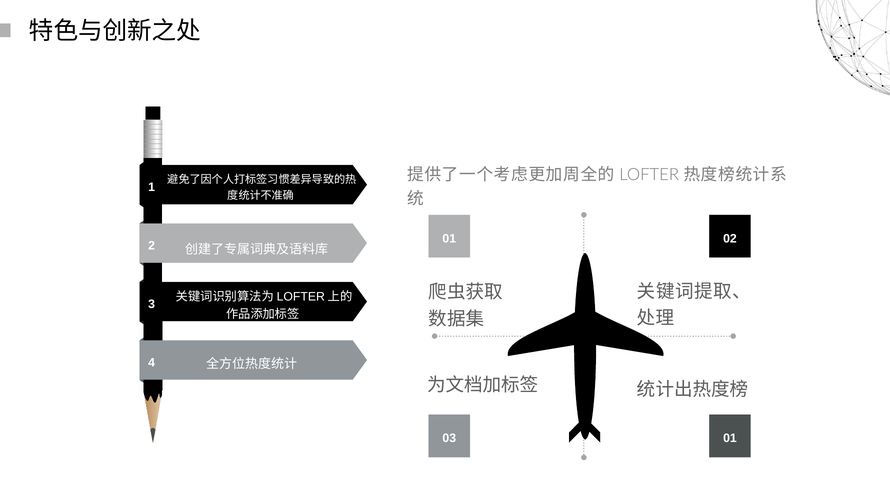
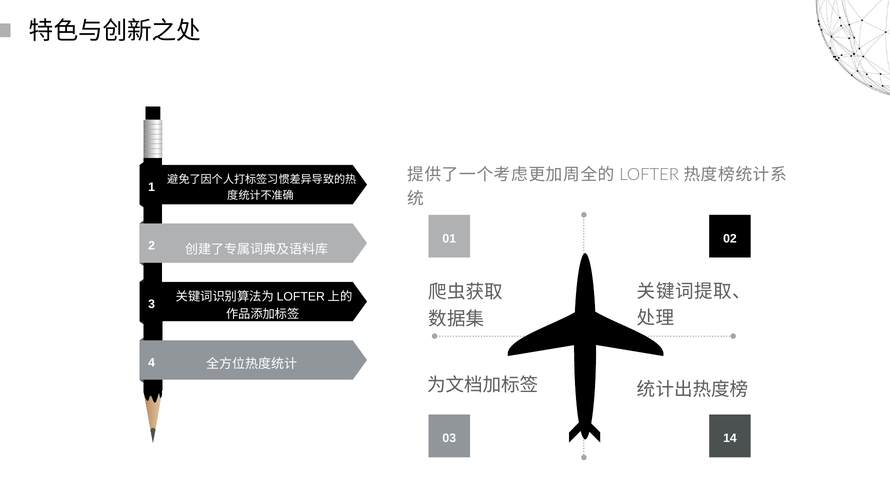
03 01: 01 -> 14 (730, 438)
